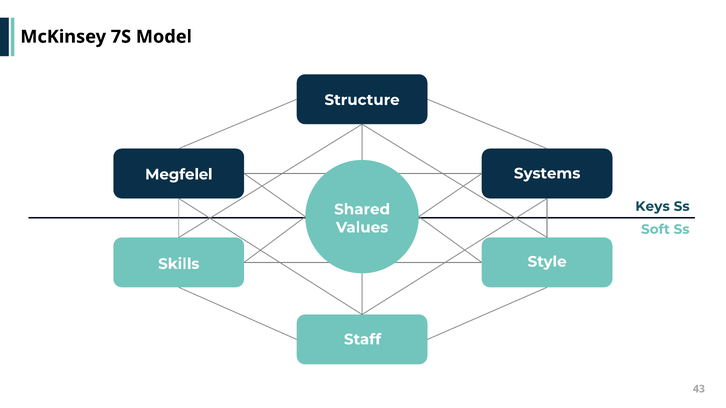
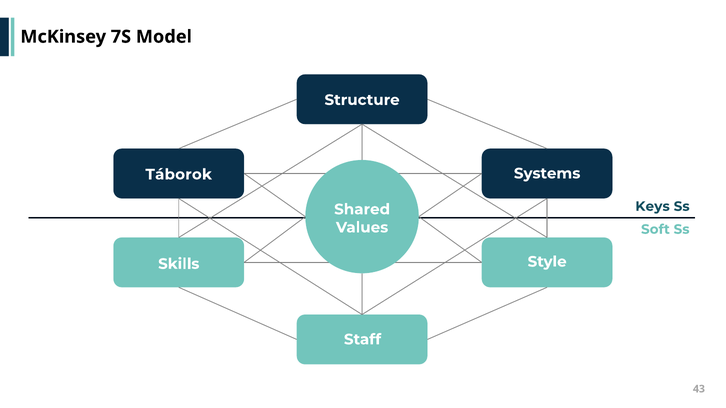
Megfelel: Megfelel -> Táborok (179, 175)
